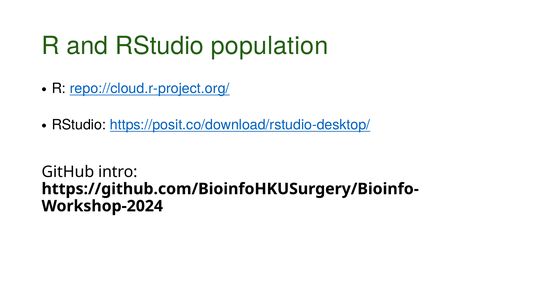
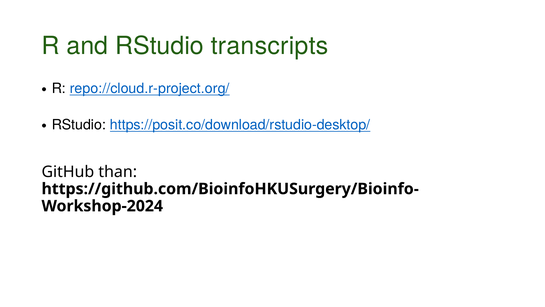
population: population -> transcripts (270, 46)
intro: intro -> than (118, 172)
